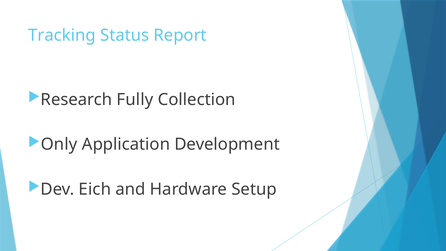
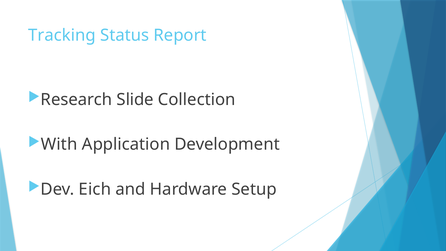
Fully: Fully -> Slide (135, 99)
Only: Only -> With (59, 144)
